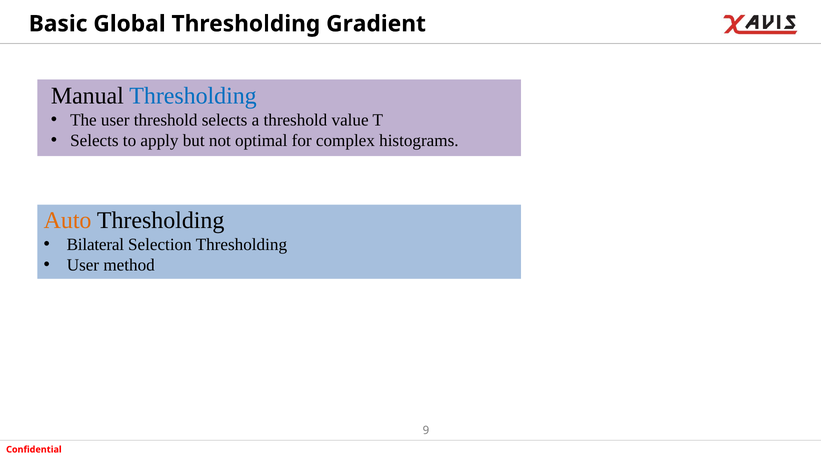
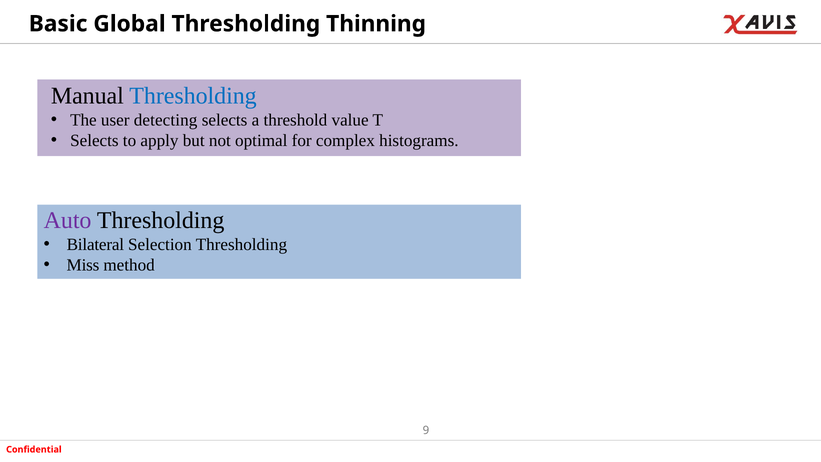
Gradient: Gradient -> Thinning (376, 24)
user threshold: threshold -> detecting (166, 120)
Auto colour: orange -> purple (68, 220)
User: User -> Miss (83, 265)
